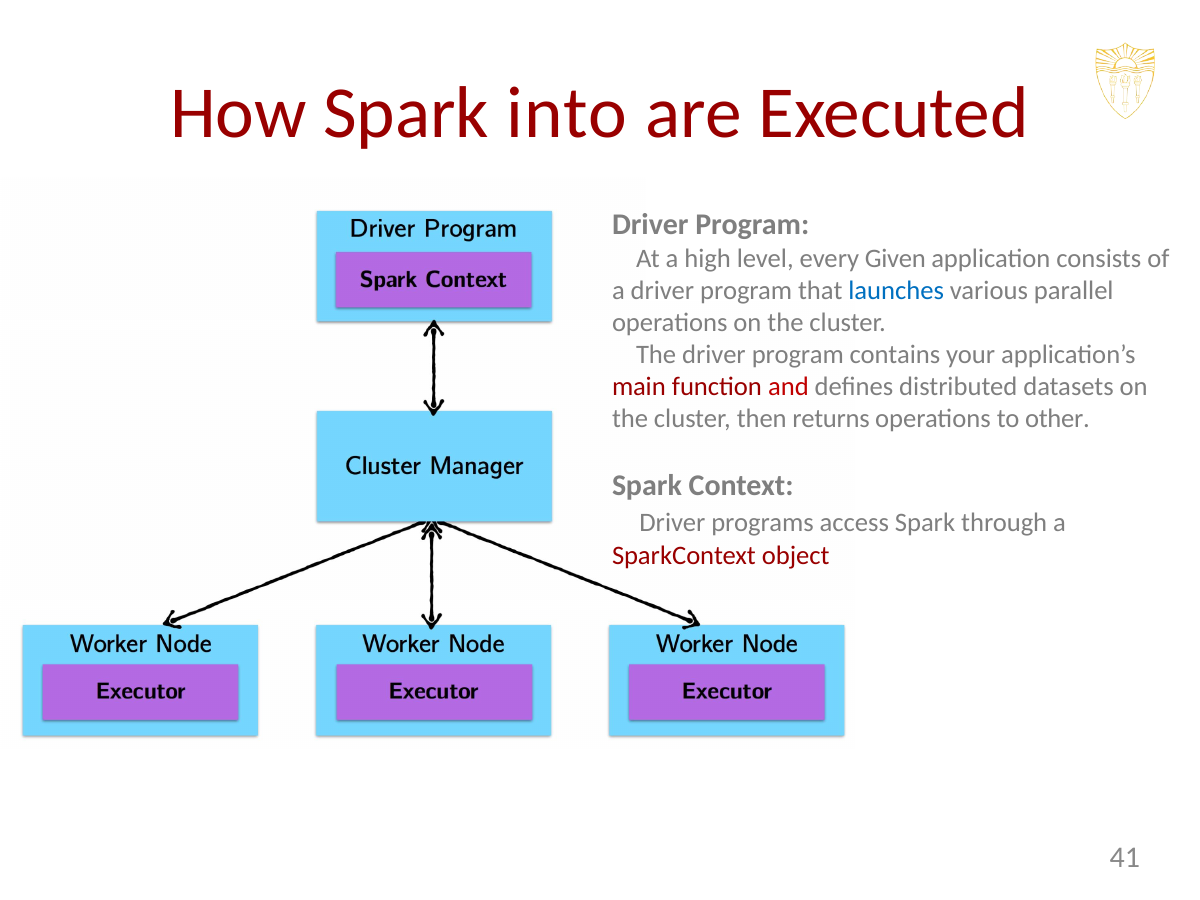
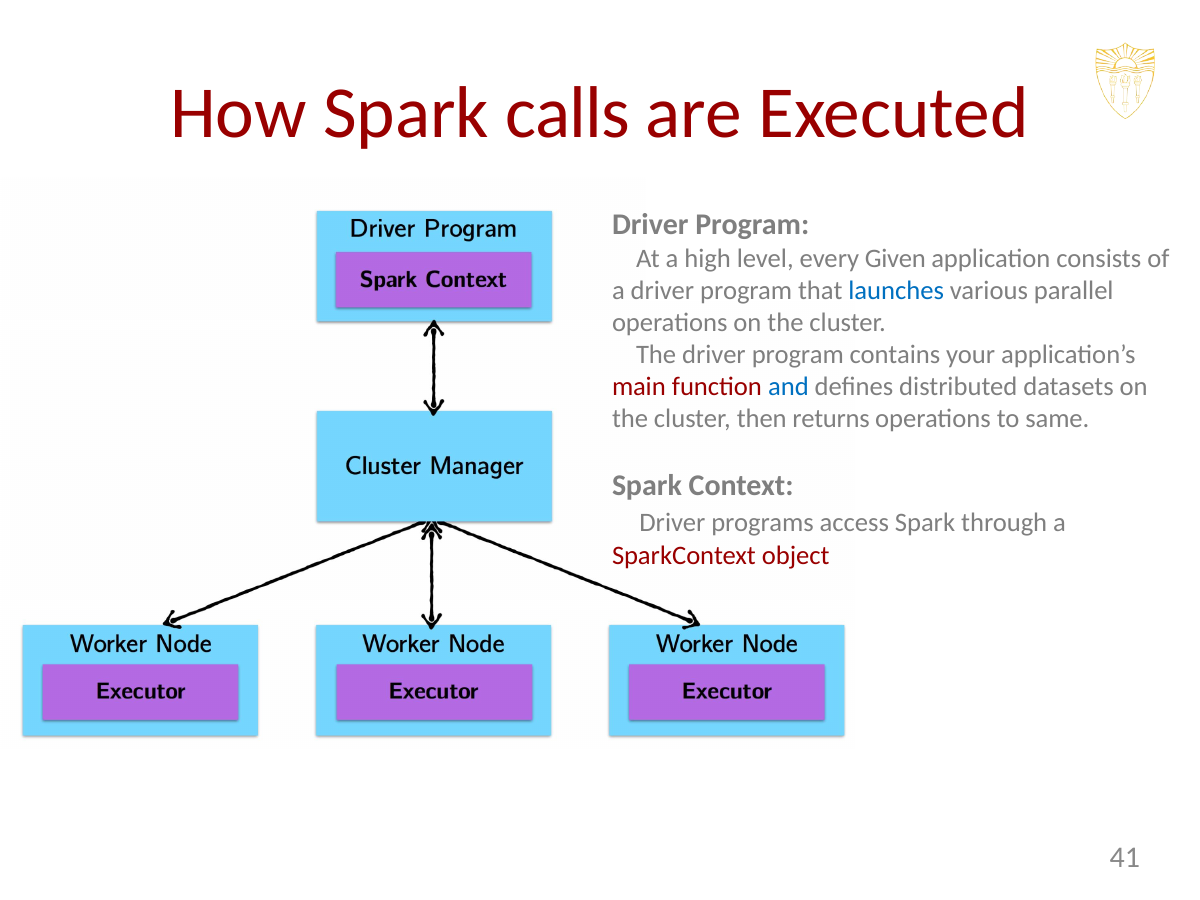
into: into -> calls (568, 113)
and colour: red -> blue (788, 386)
other: other -> same (1057, 418)
